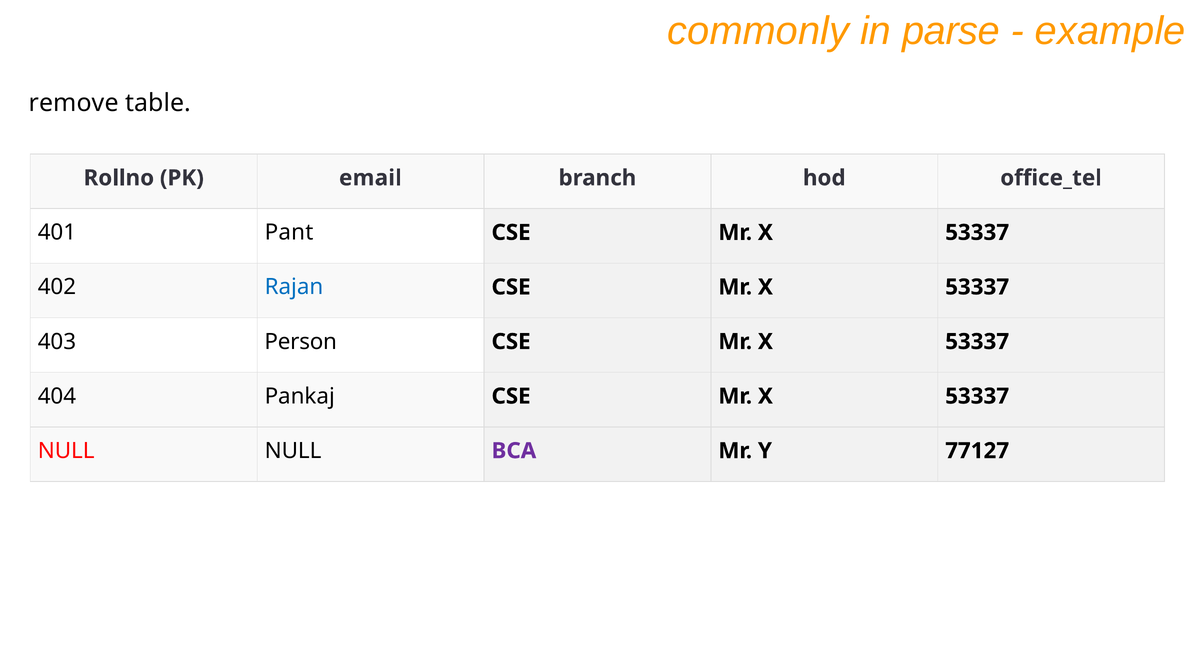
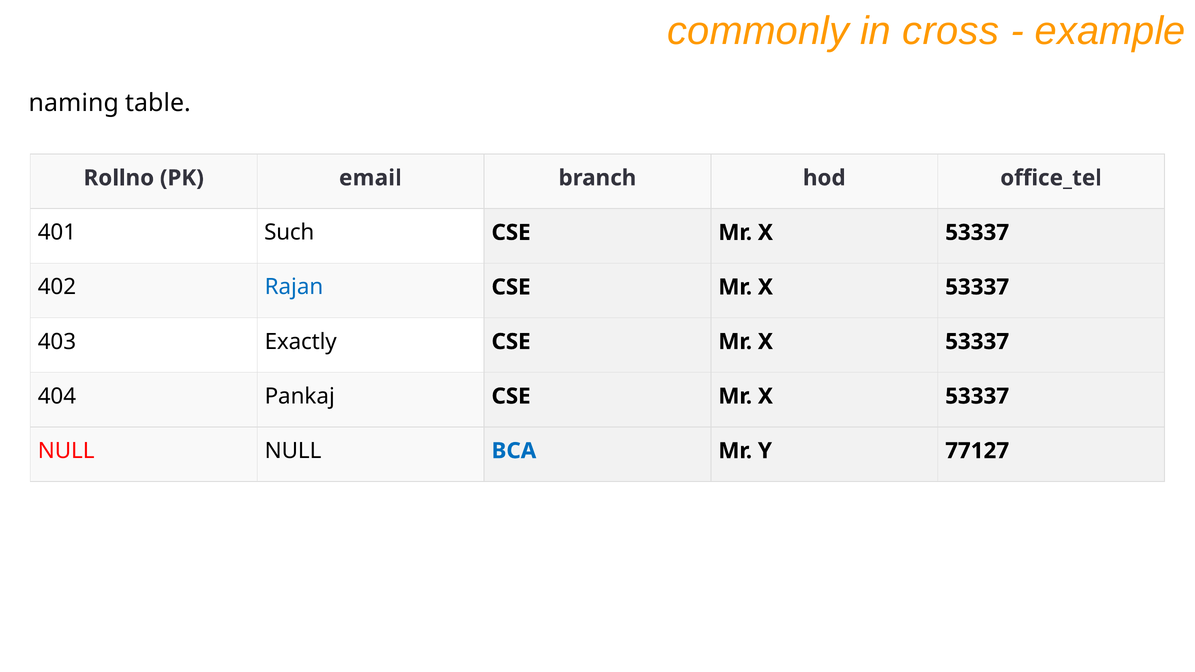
parse: parse -> cross (951, 31)
remove: remove -> naming (74, 103)
Pant: Pant -> Such (289, 233)
Person: Person -> Exactly (301, 342)
BCA colour: purple -> blue (514, 451)
